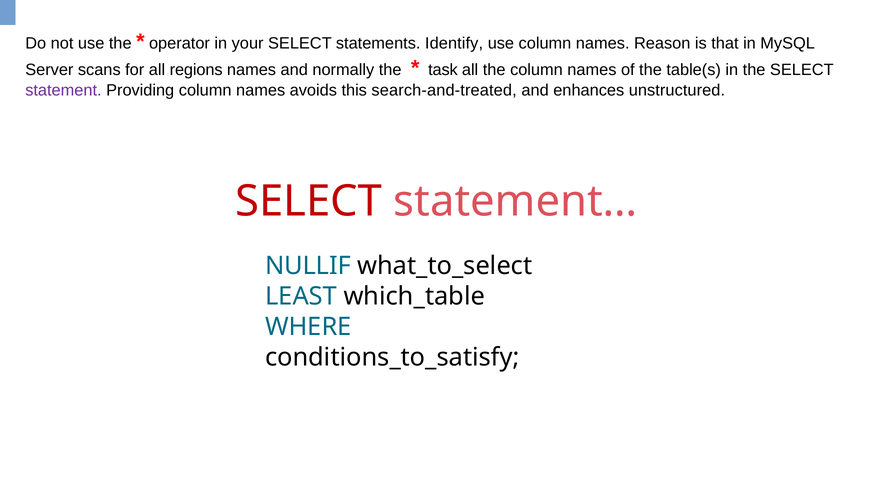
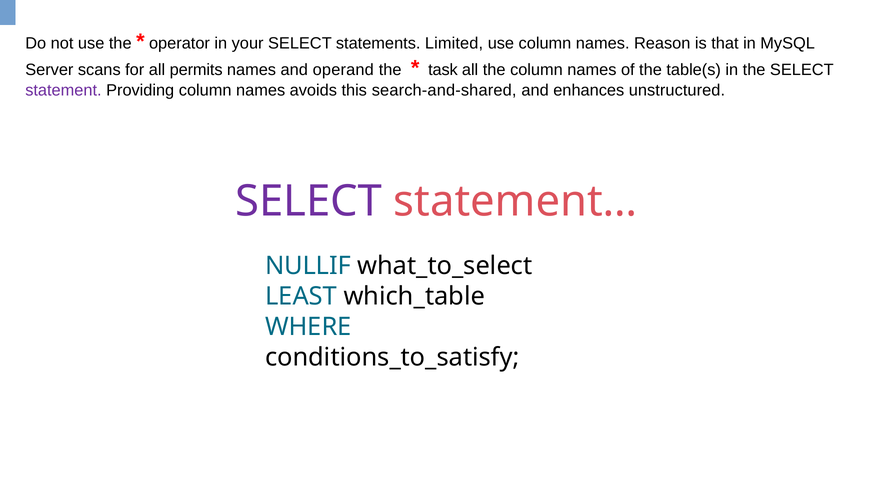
Identify: Identify -> Limited (454, 43)
regions: regions -> permits (196, 70)
normally: normally -> operand (343, 70)
search-and-treated: search-and-treated -> search-and-shared (444, 90)
SELECT colour: red -> purple (309, 202)
